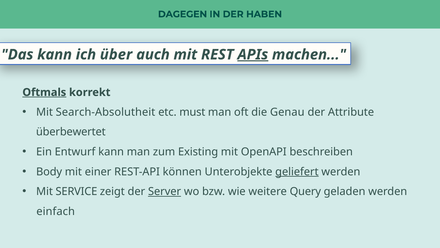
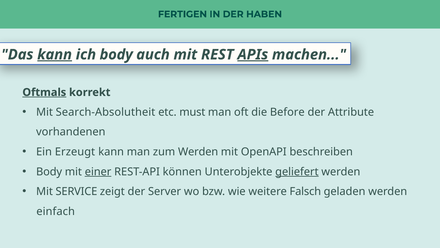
DAGEGEN: DAGEGEN -> FERTIGEN (183, 14)
kann underline: none -> present (55, 54)
ich über: über -> body (116, 54)
Genau: Genau -> Before (287, 112)
überbewertet: überbewertet -> vorhandenen (71, 132)
Entwurf: Entwurf -> Erzeugt (75, 152)
zum Existing: Existing -> Werden (198, 152)
einer underline: none -> present (98, 171)
Server underline: present -> none (165, 191)
Query: Query -> Falsch (305, 191)
